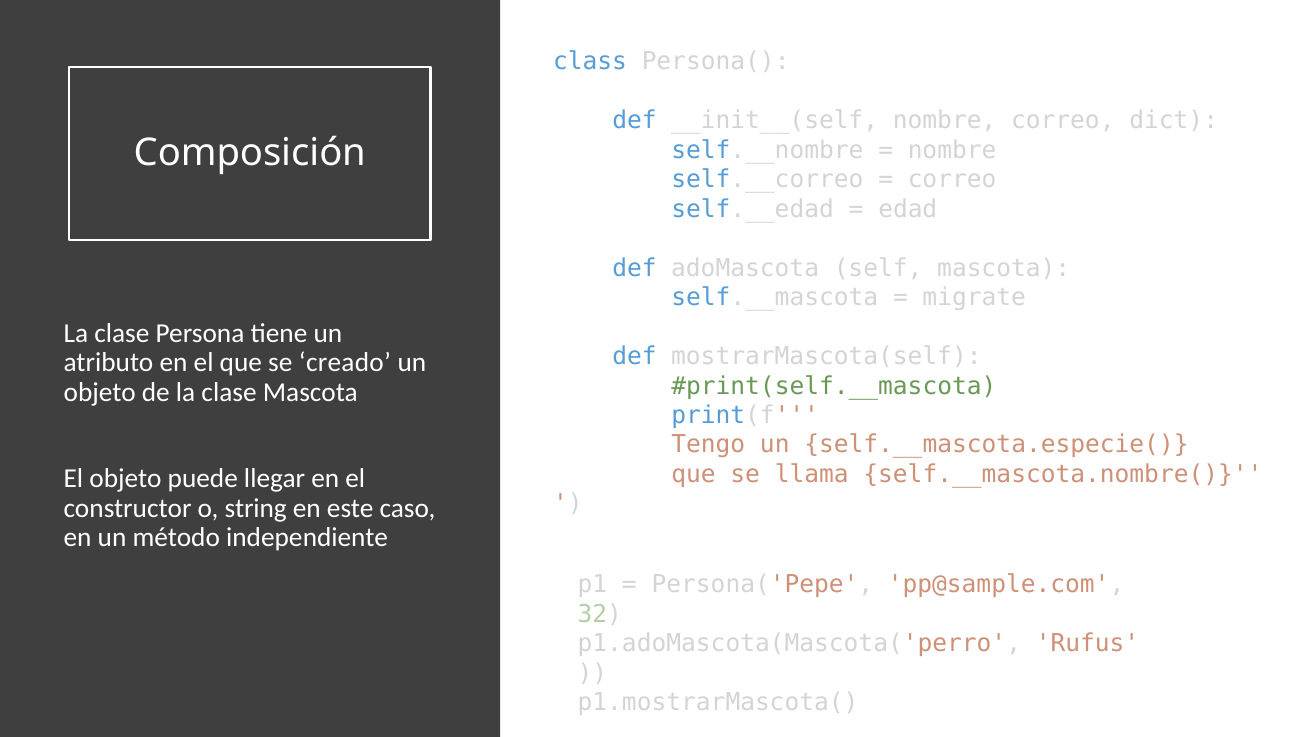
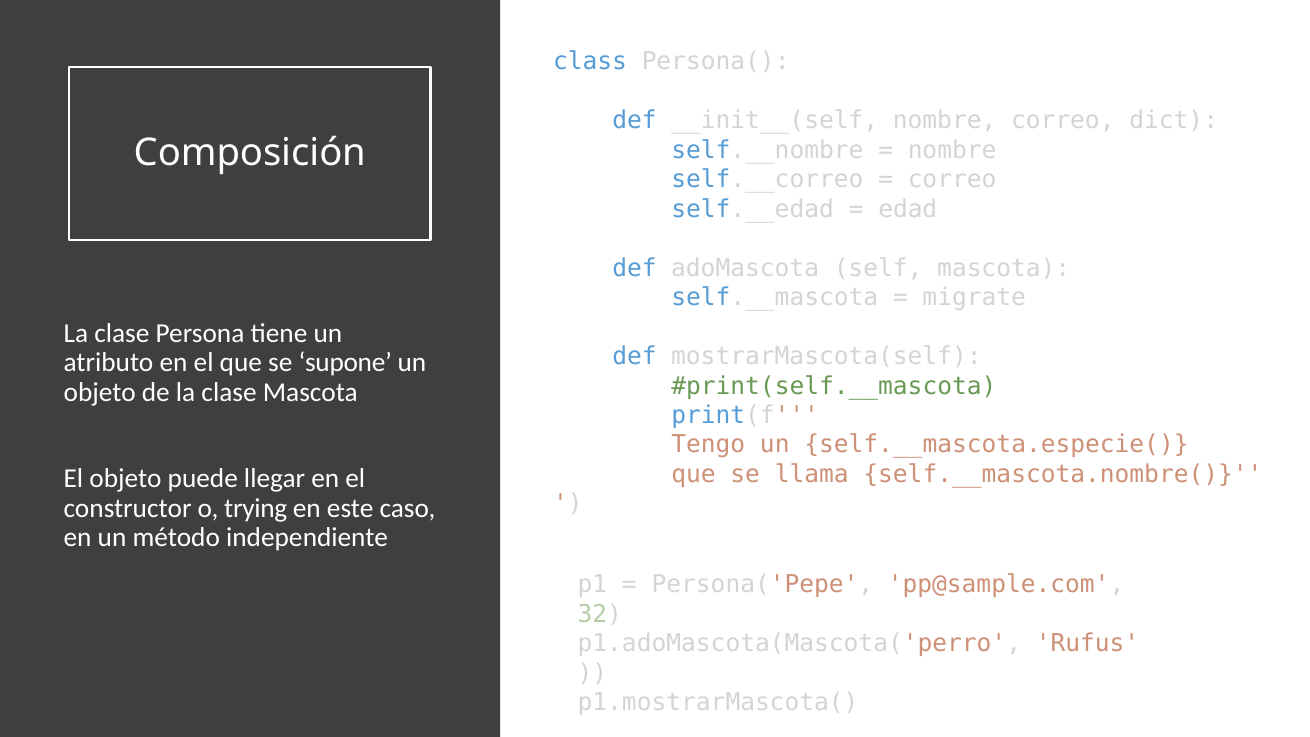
creado: creado -> supone (345, 363)
string: string -> trying (256, 508)
